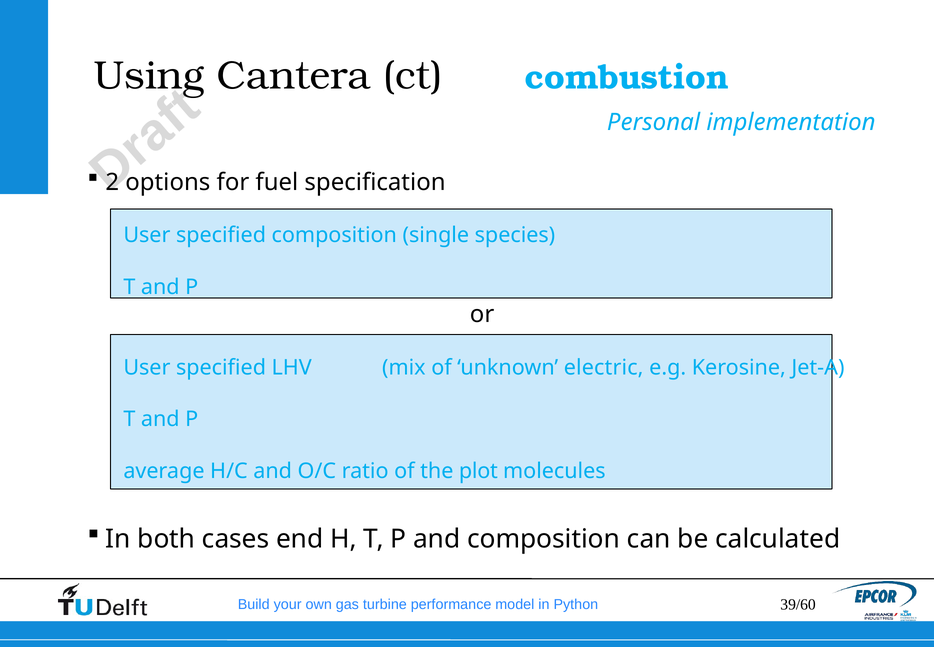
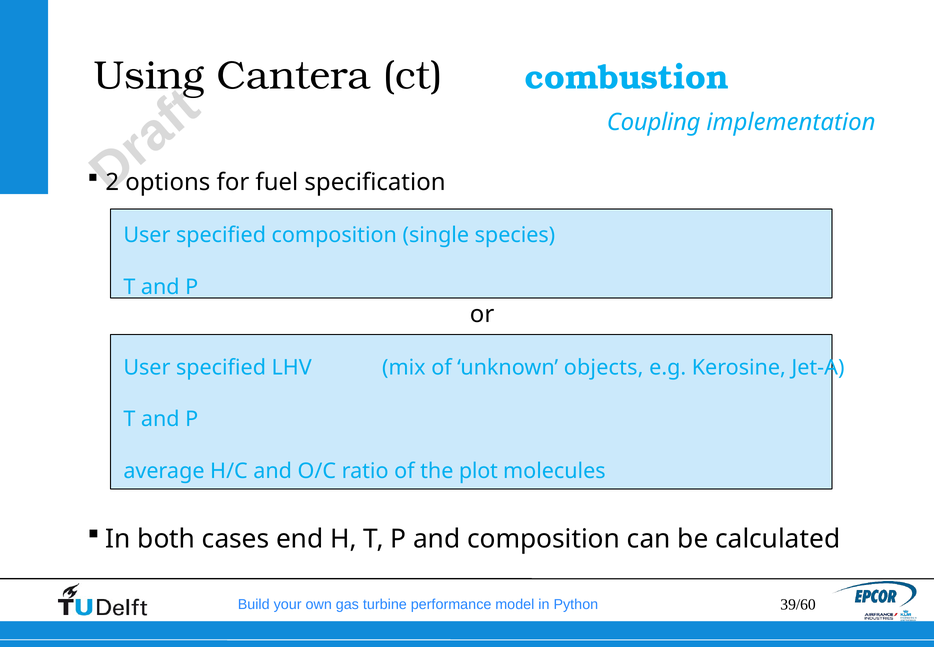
Personal: Personal -> Coupling (654, 122)
electric: electric -> objects (604, 367)
